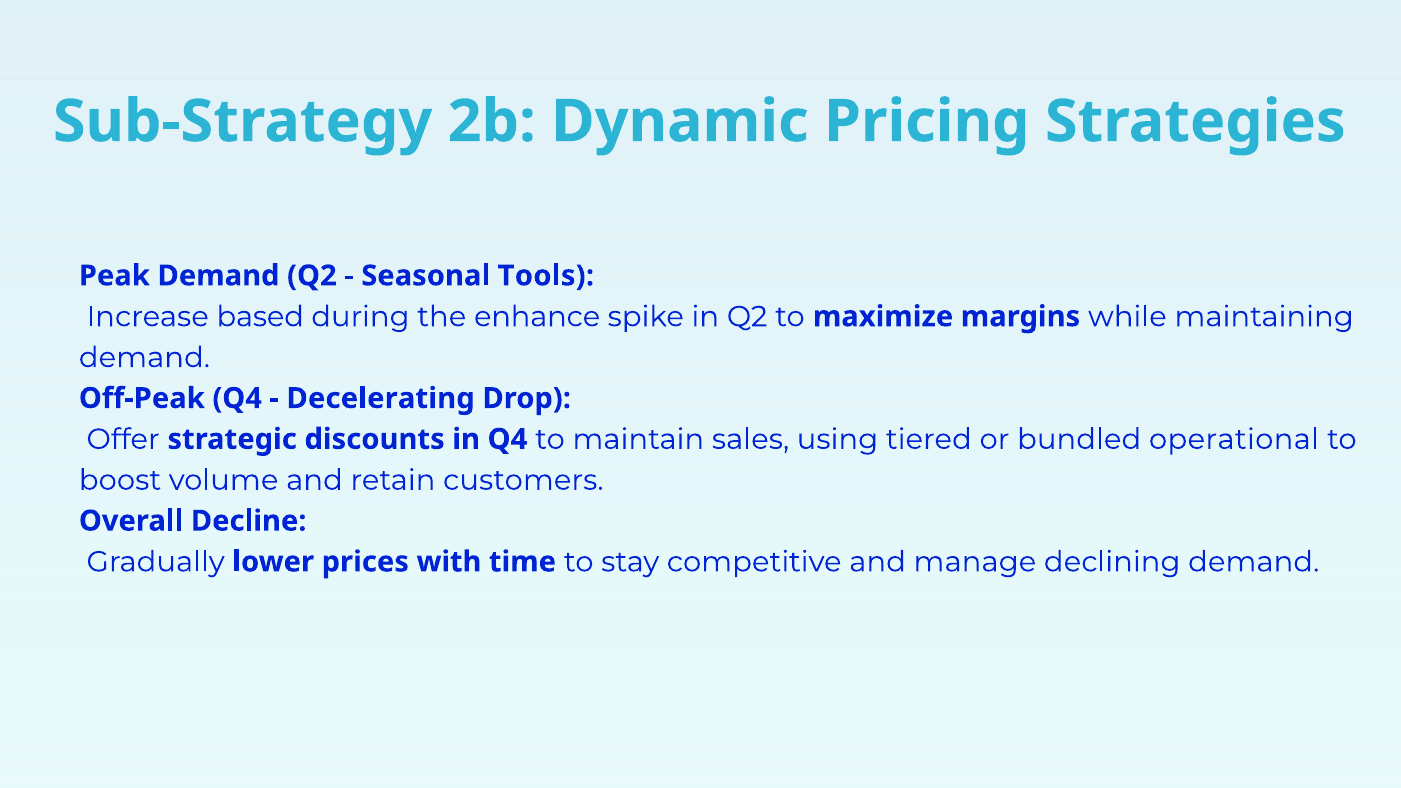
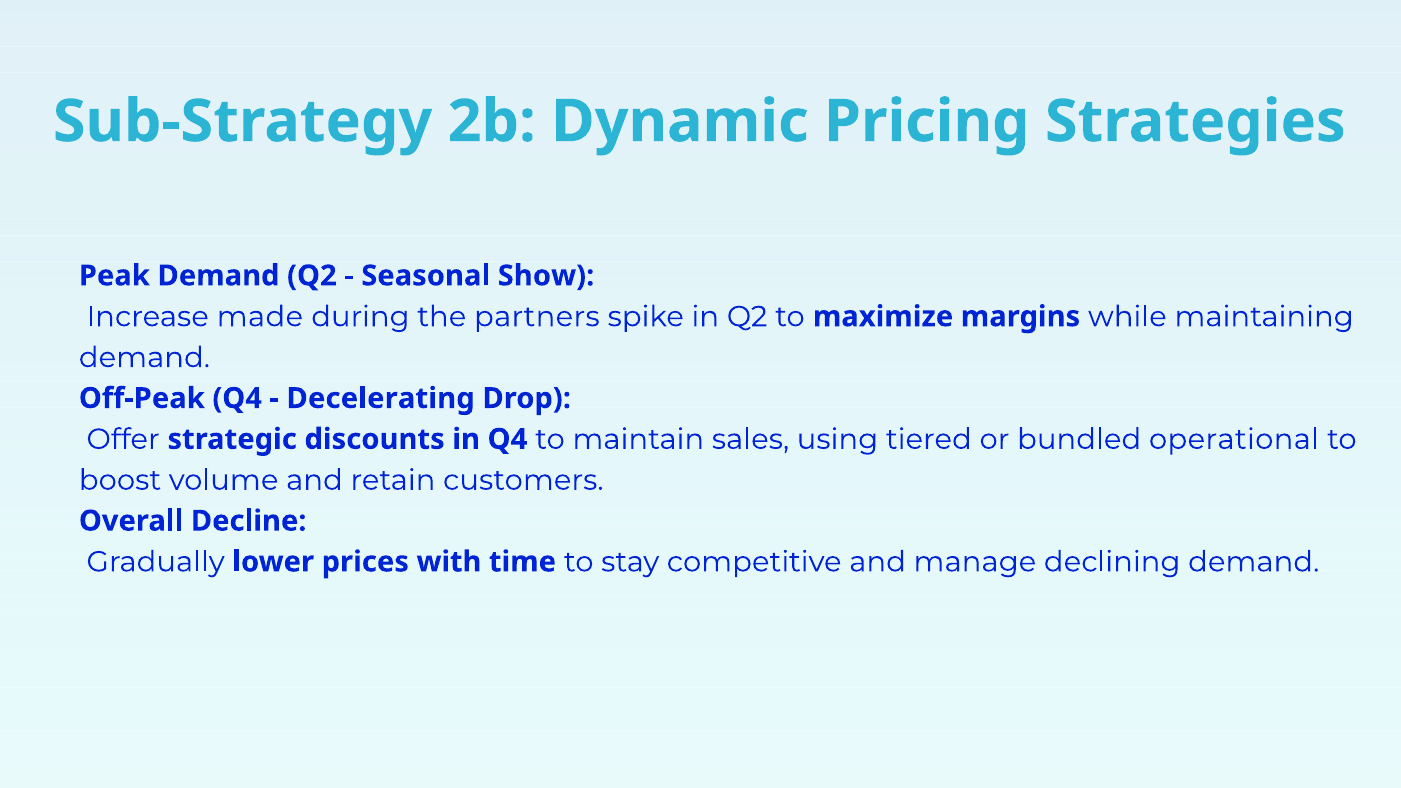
Tools: Tools -> Show (546, 276)
based: based -> made (260, 317)
enhance: enhance -> partners (537, 317)
